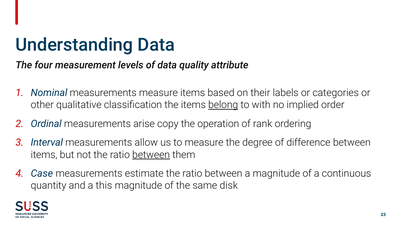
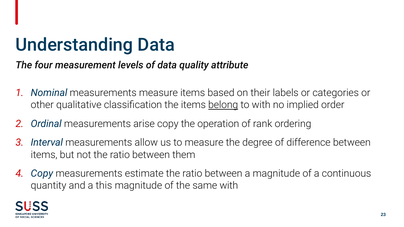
between underline: present -> none (151, 155)
Case: Case -> Copy (42, 174)
same disk: disk -> with (229, 186)
